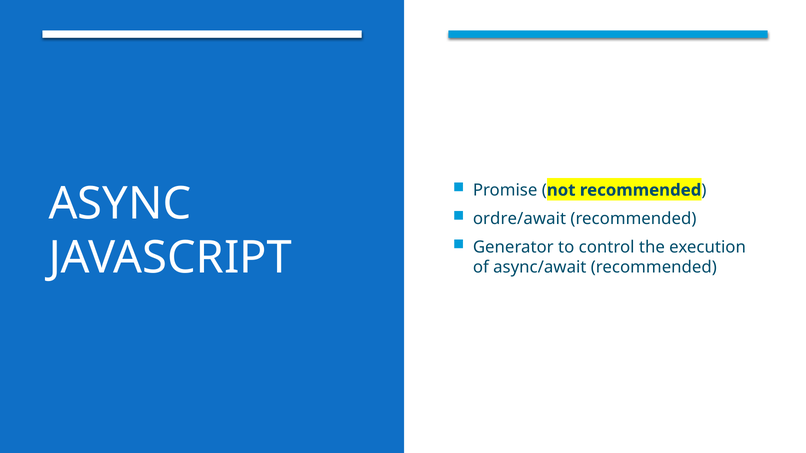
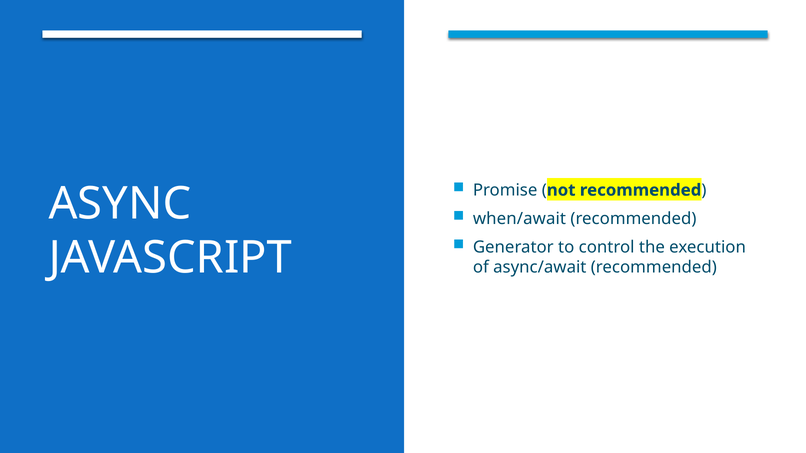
ordre/await: ordre/await -> when/await (519, 219)
